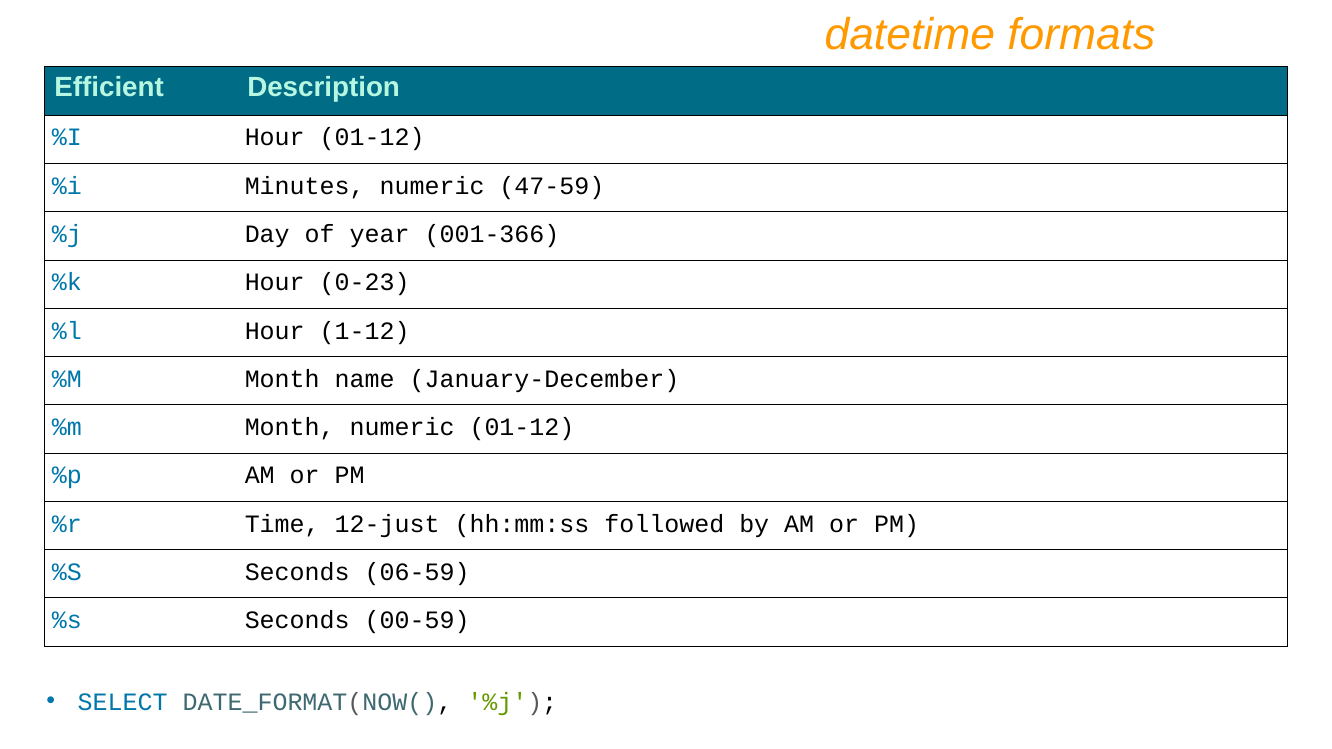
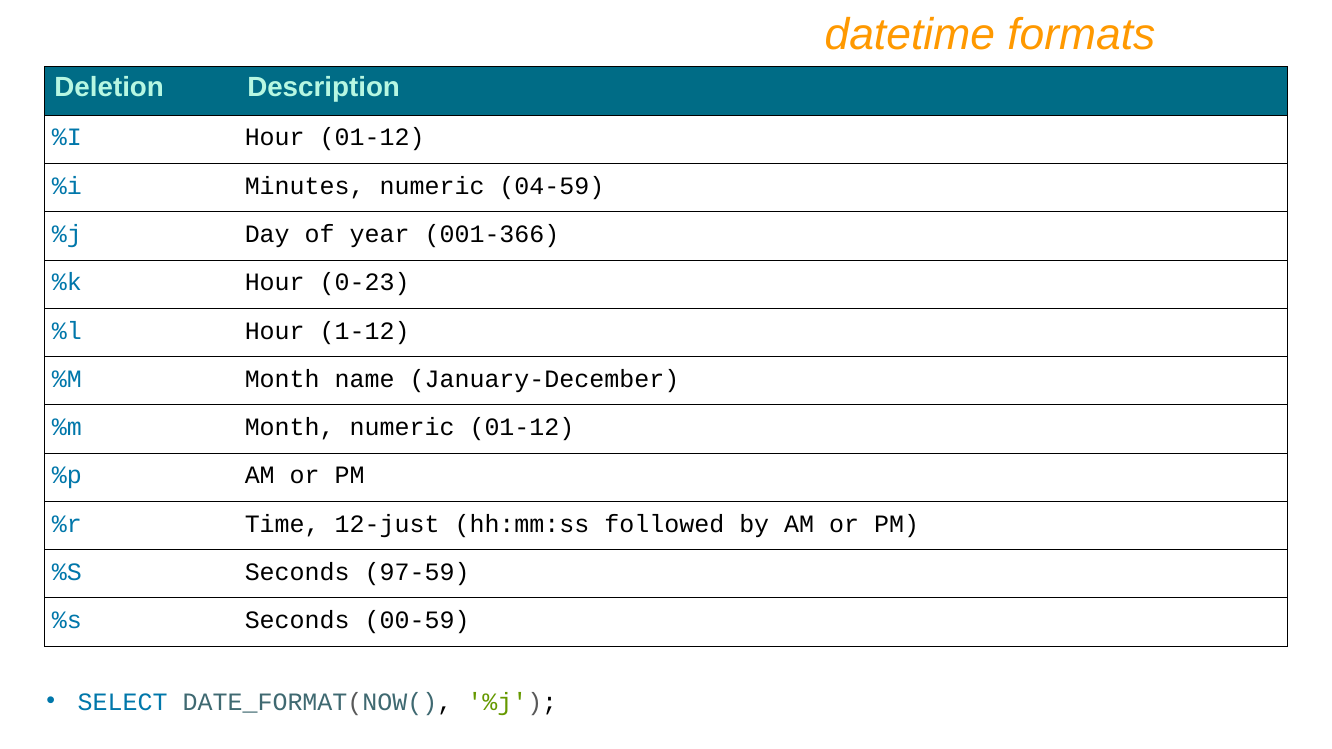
Efficient: Efficient -> Deletion (109, 88)
47-59: 47-59 -> 04-59 (552, 186)
06-59: 06-59 -> 97-59 (417, 572)
